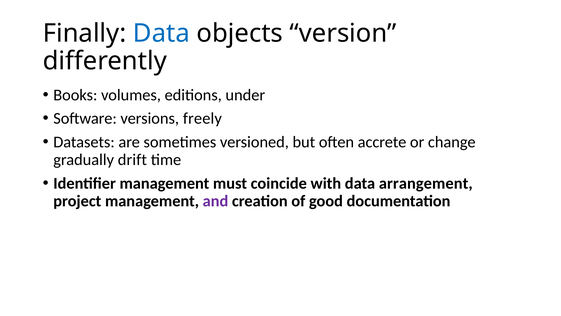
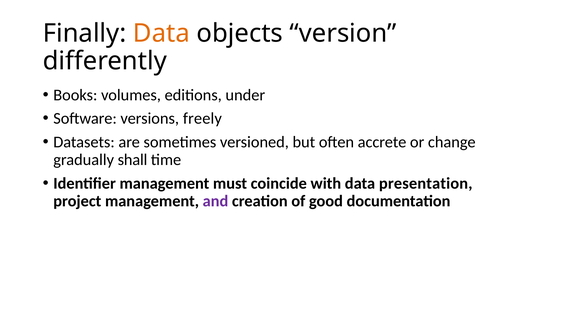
Data colour: blue -> orange (161, 33)
drift: drift -> shall (133, 160)
arrangement: arrangement -> presentation (426, 183)
